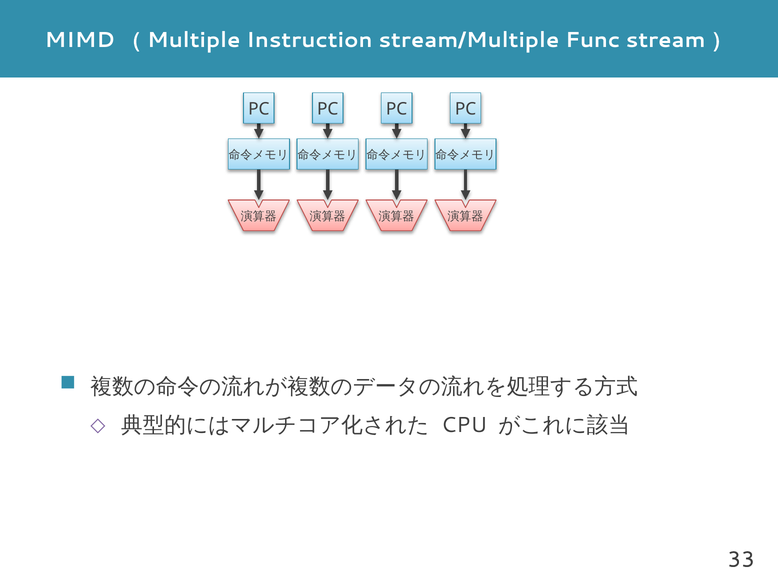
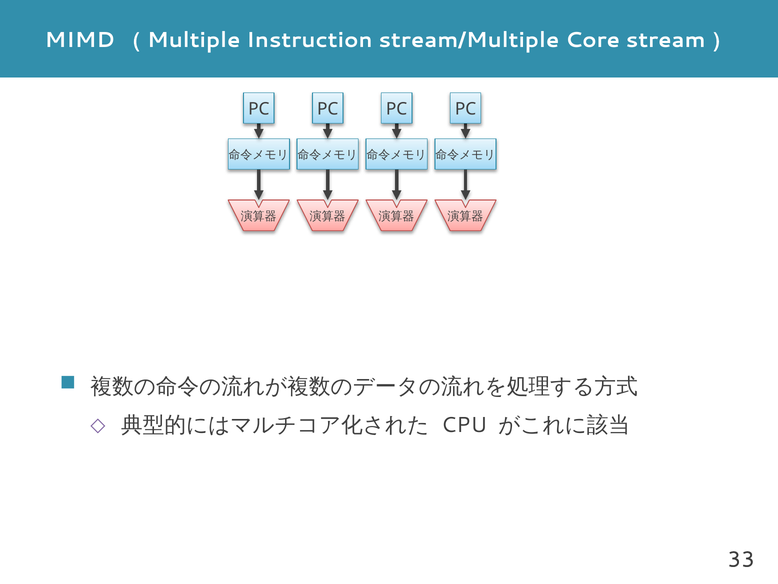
Func: Func -> Core (593, 40)
